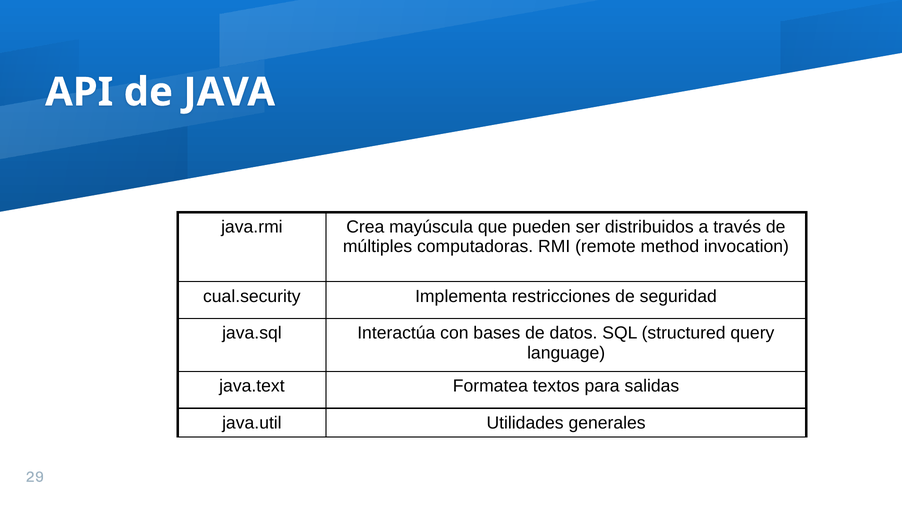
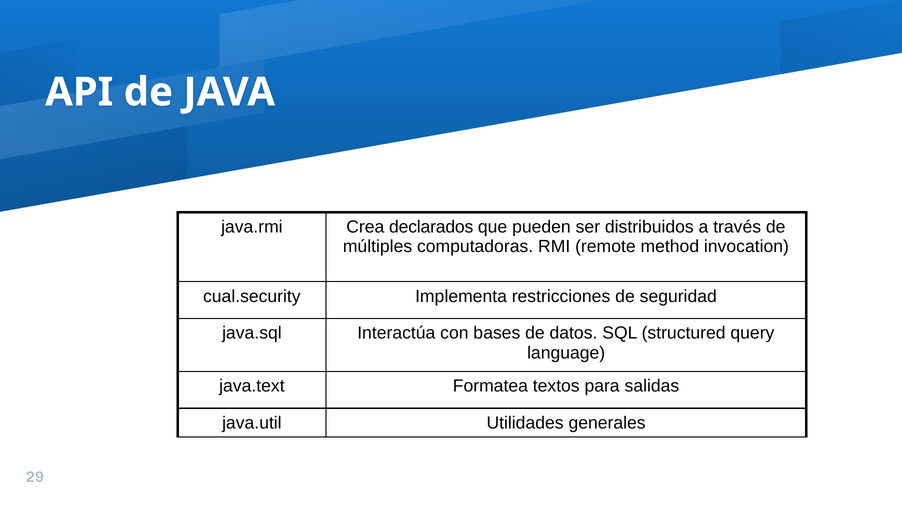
mayúscula: mayúscula -> declarados (431, 227)
